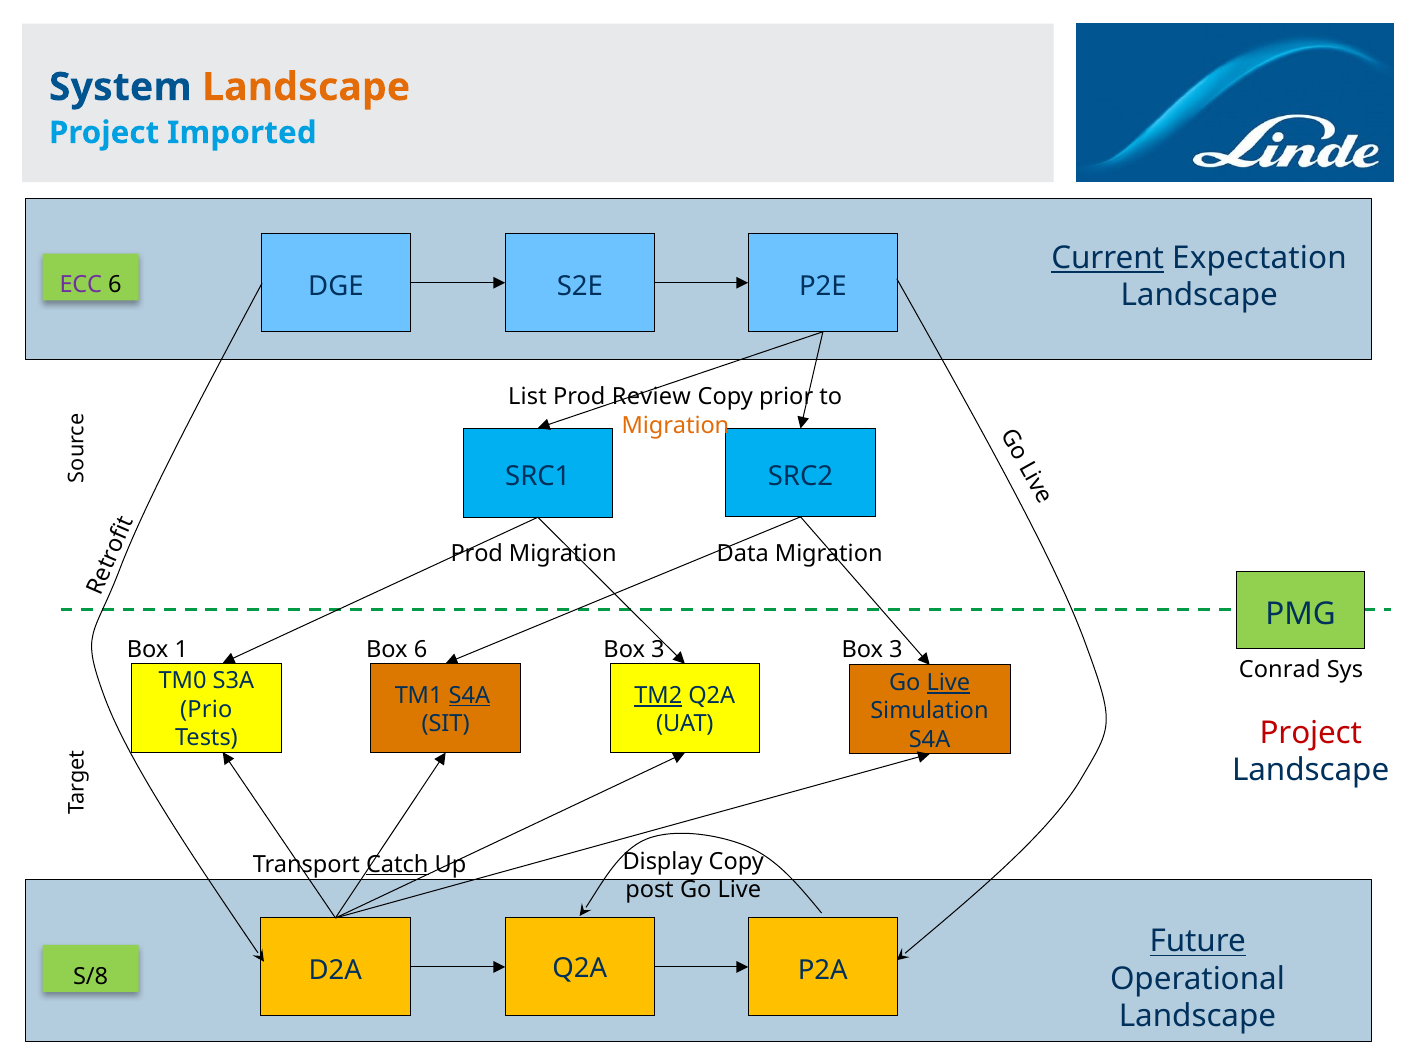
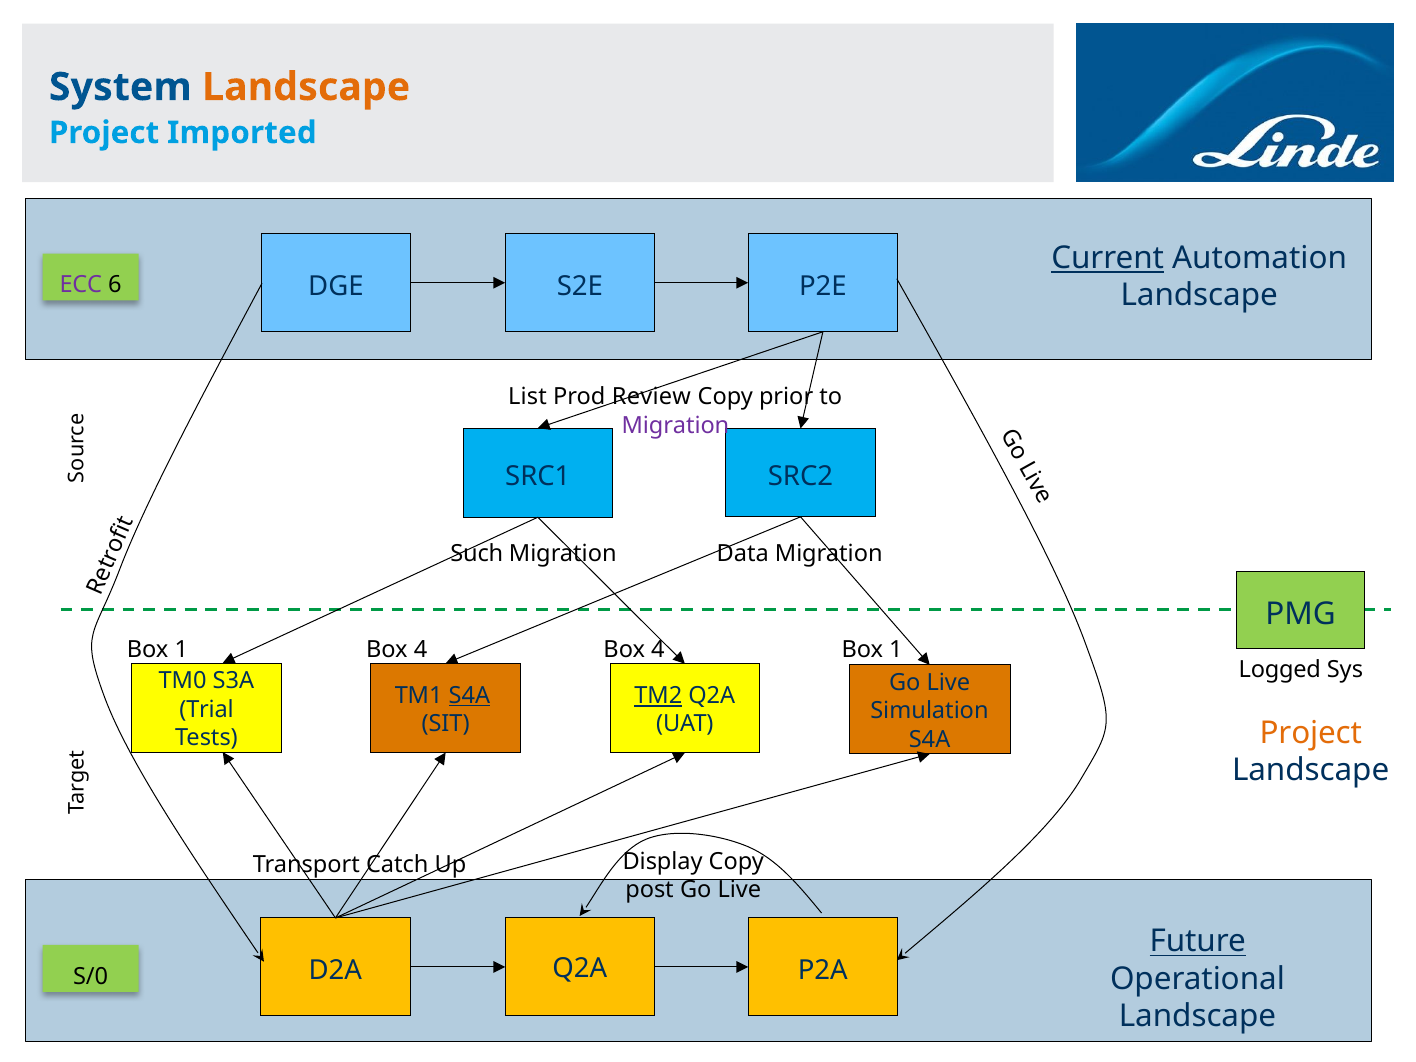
Expectation: Expectation -> Automation (1260, 258)
Migration colour: orange -> purple (675, 425)
Prod: Prod -> Such (477, 553)
6: 6 -> 4 (421, 650)
3: 3 -> 4 (658, 650)
3: 3 -> 1 (896, 650)
Conrad: Conrad -> Logged (1280, 670)
Live underline: present -> none (948, 683)
Prio: Prio -> Trial (207, 709)
Project colour: red -> orange (1311, 733)
Catch underline: present -> none (397, 864)
S/8: S/8 -> S/0 (91, 976)
